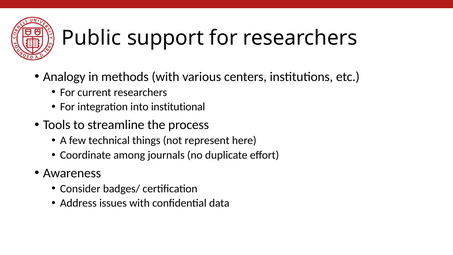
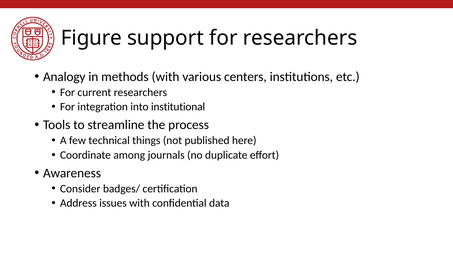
Public: Public -> Figure (91, 38)
represent: represent -> published (207, 140)
